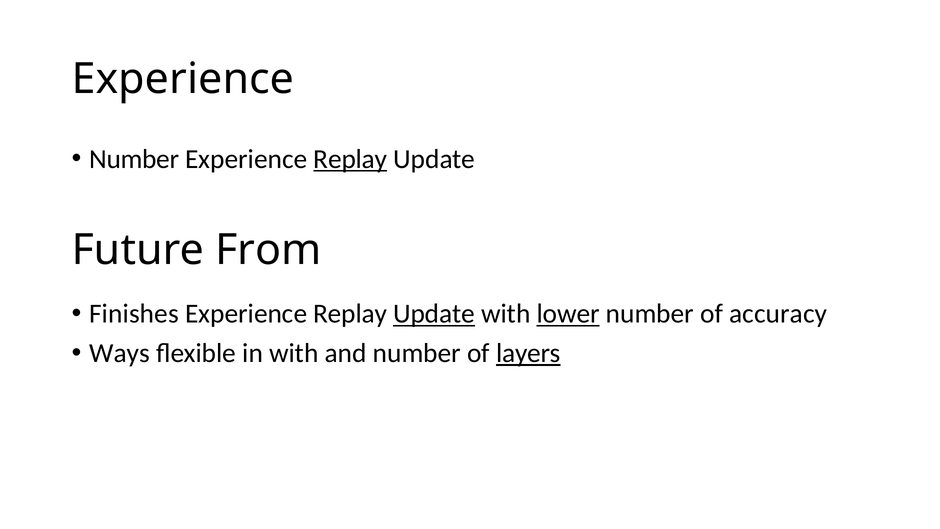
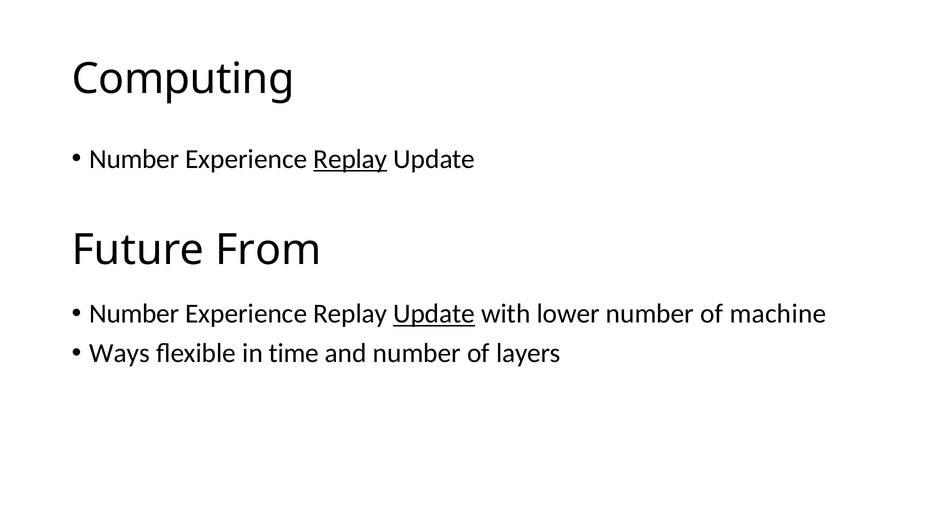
Experience: Experience -> Computing (183, 79)
Finishes: Finishes -> Number (134, 314)
lower underline: present -> none (568, 314)
accuracy: accuracy -> machine (778, 314)
in with: with -> time (294, 353)
layers underline: present -> none (528, 353)
